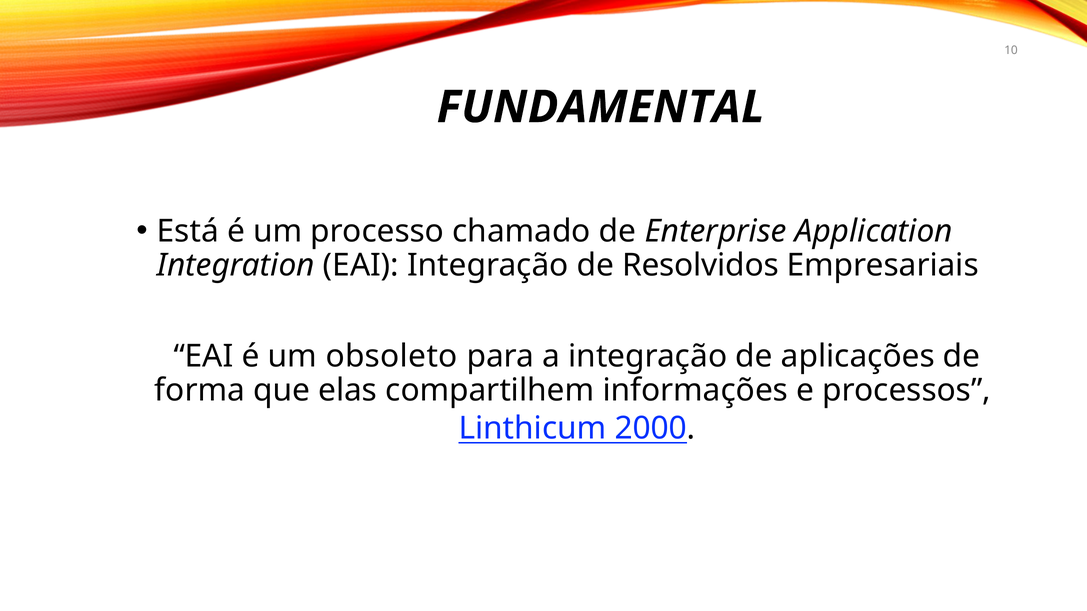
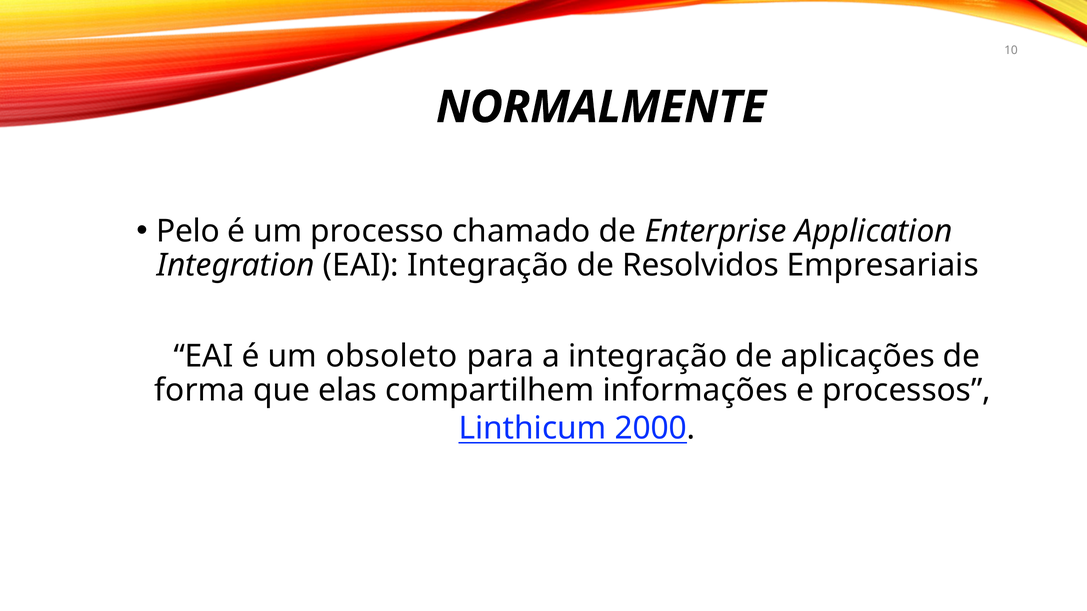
FUNDAMENTAL: FUNDAMENTAL -> NORMALMENTE (601, 107)
Está: Está -> Pelo (188, 231)
